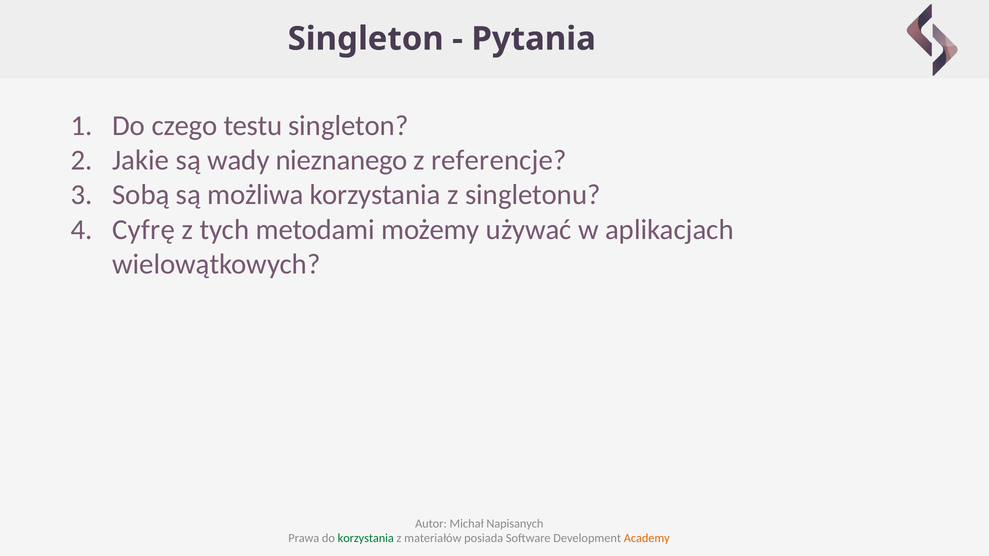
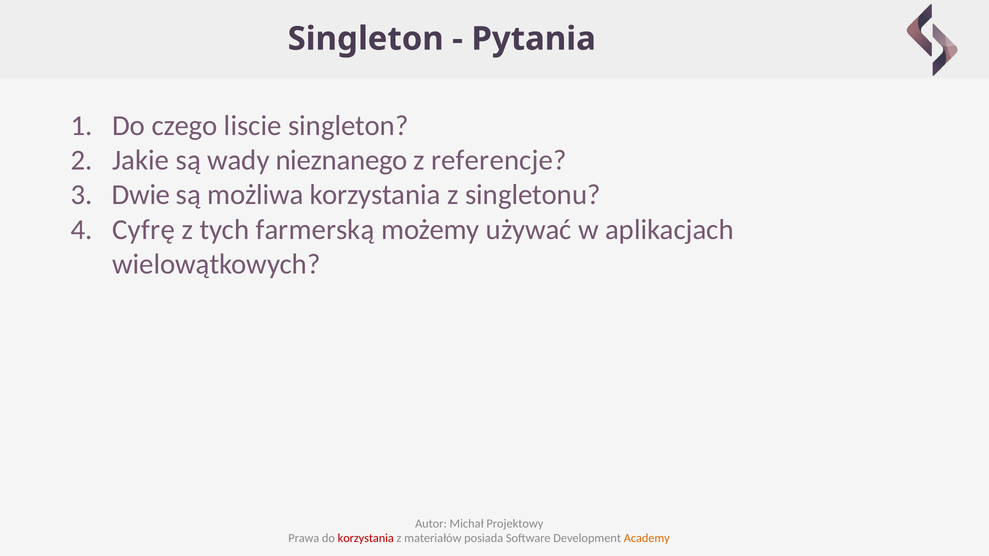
testu: testu -> liscie (253, 126)
Sobą: Sobą -> Dwie (141, 195)
metodami: metodami -> farmerską (315, 230)
Napisanych: Napisanych -> Projektowy (515, 524)
korzystania colour: green -> red (366, 539)
